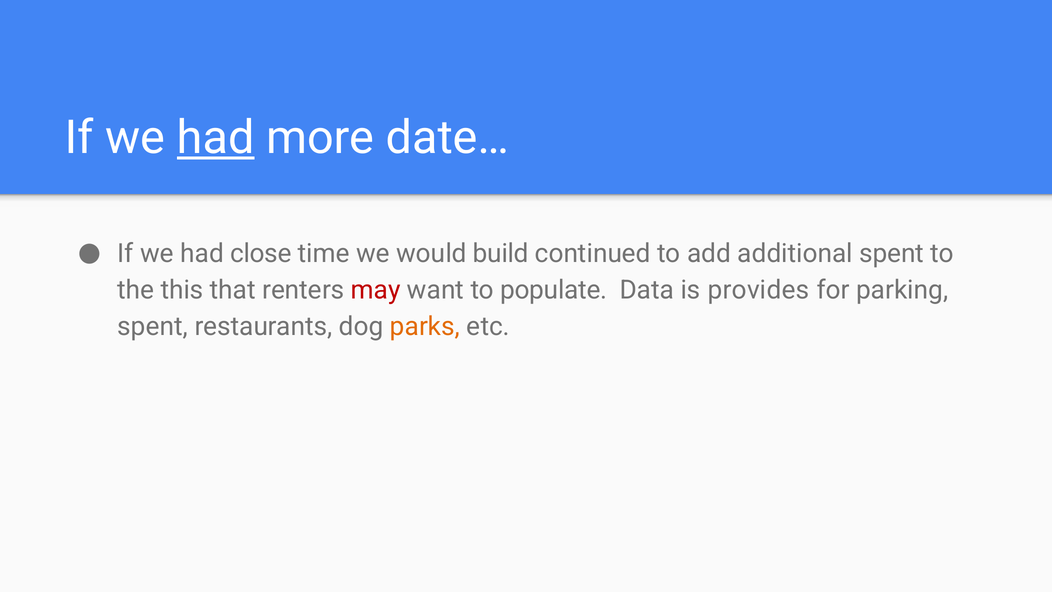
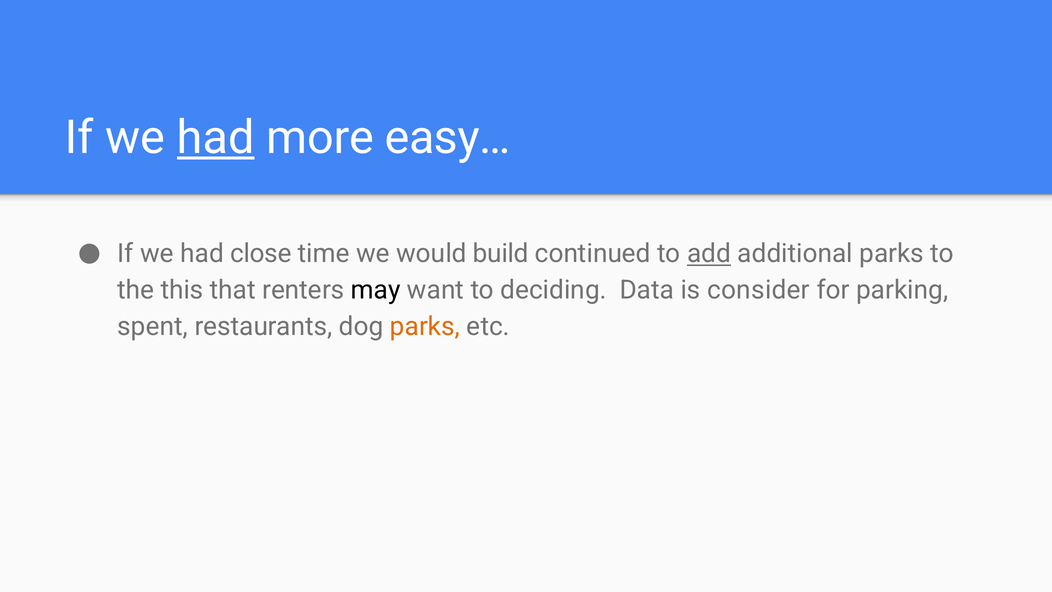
date…: date… -> easy… (448, 138)
add underline: none -> present (709, 254)
additional spent: spent -> parks (892, 254)
may colour: red -> black (376, 290)
populate: populate -> deciding (554, 290)
provides: provides -> consider (759, 290)
